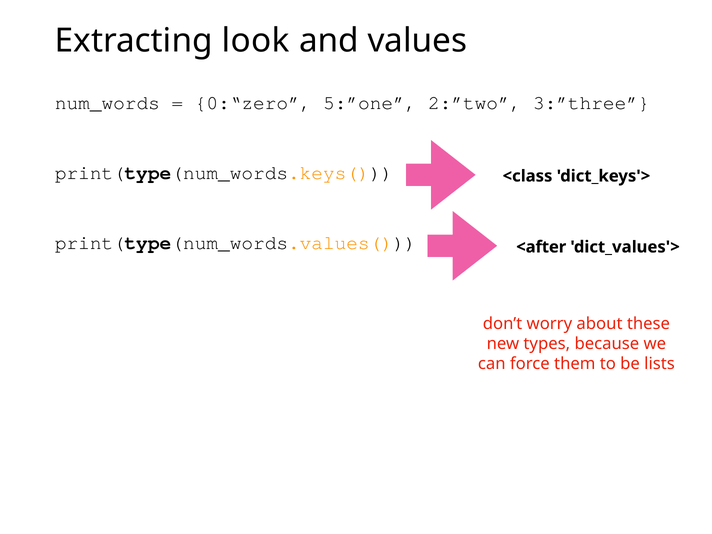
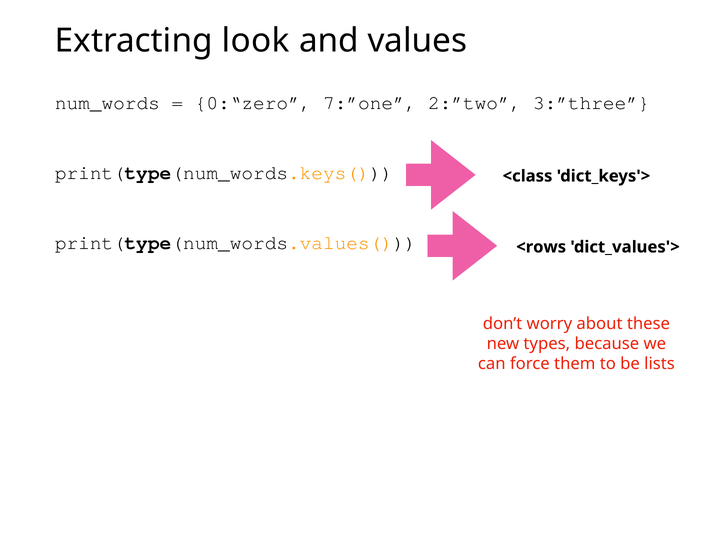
5:”one: 5:”one -> 7:”one (370, 103)
<after: <after -> <rows (541, 247)
